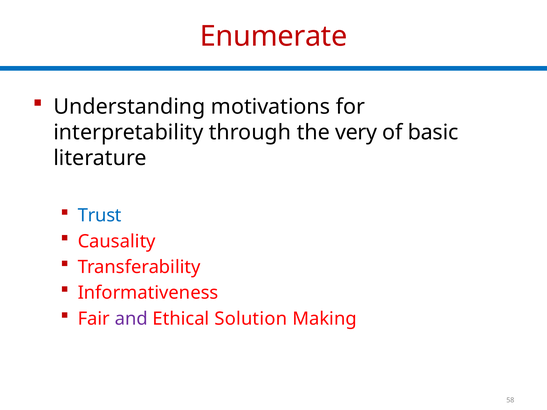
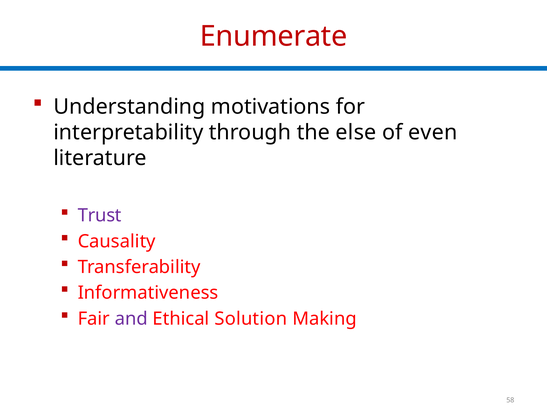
very: very -> else (356, 133)
basic: basic -> even (433, 133)
Trust colour: blue -> purple (100, 216)
